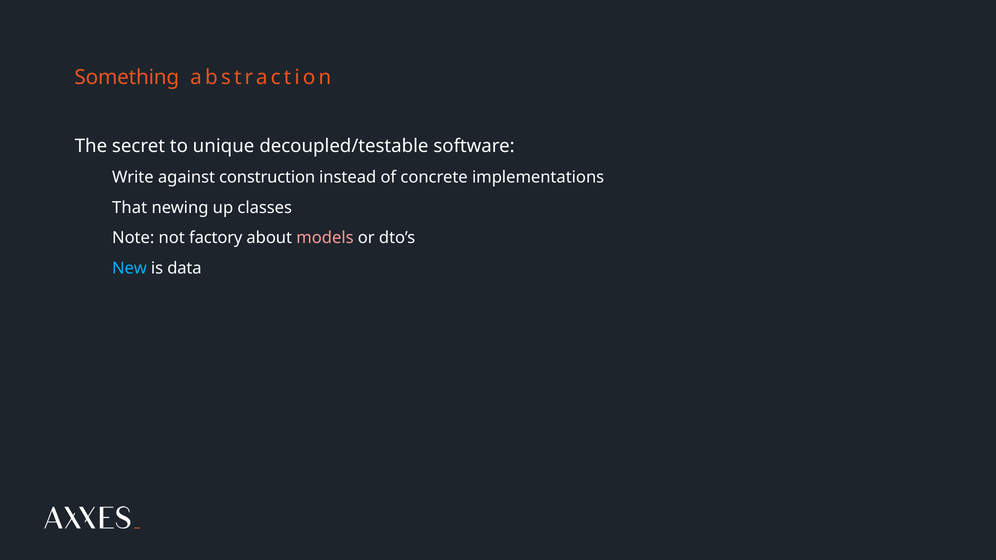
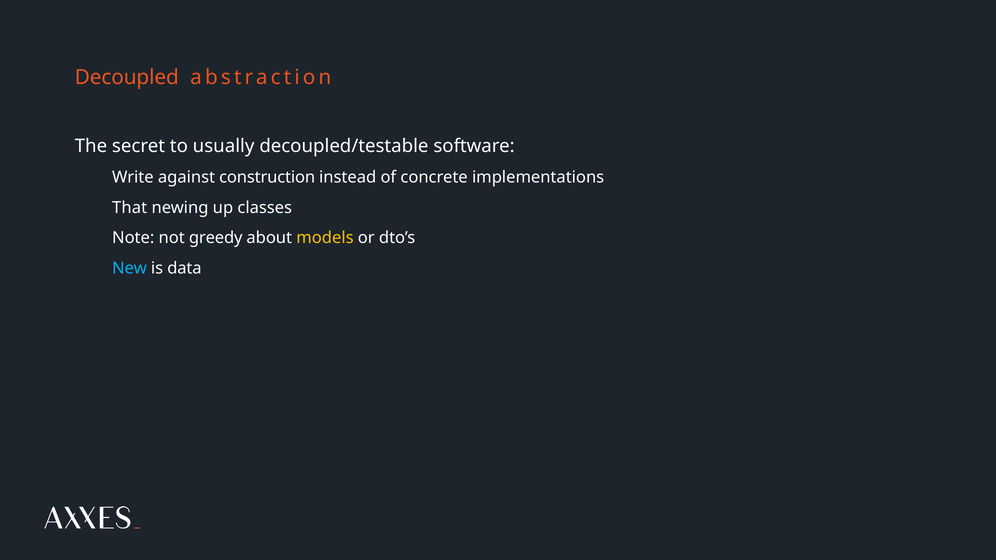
Something: Something -> Decoupled (127, 77)
unique: unique -> usually (224, 146)
factory: factory -> greedy (216, 238)
models colour: pink -> yellow (325, 238)
